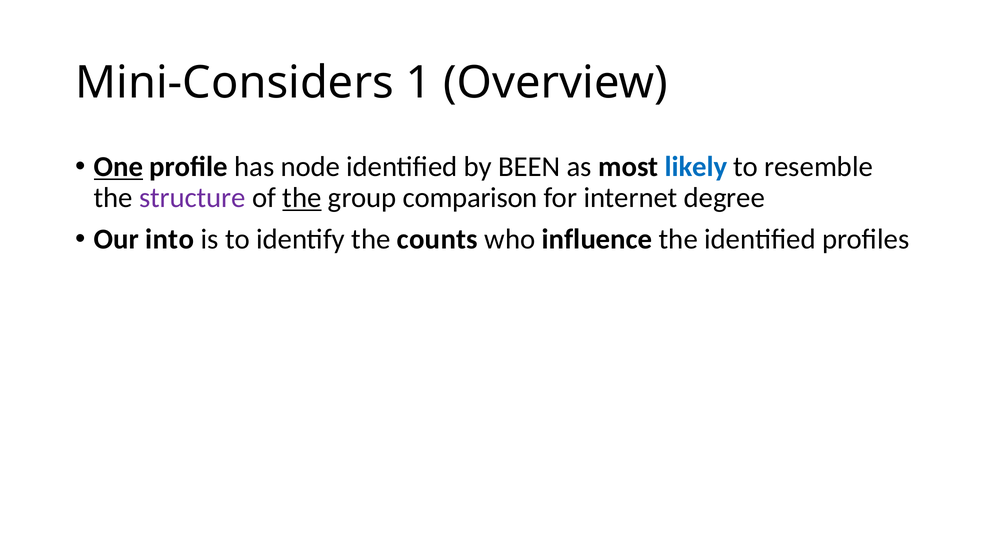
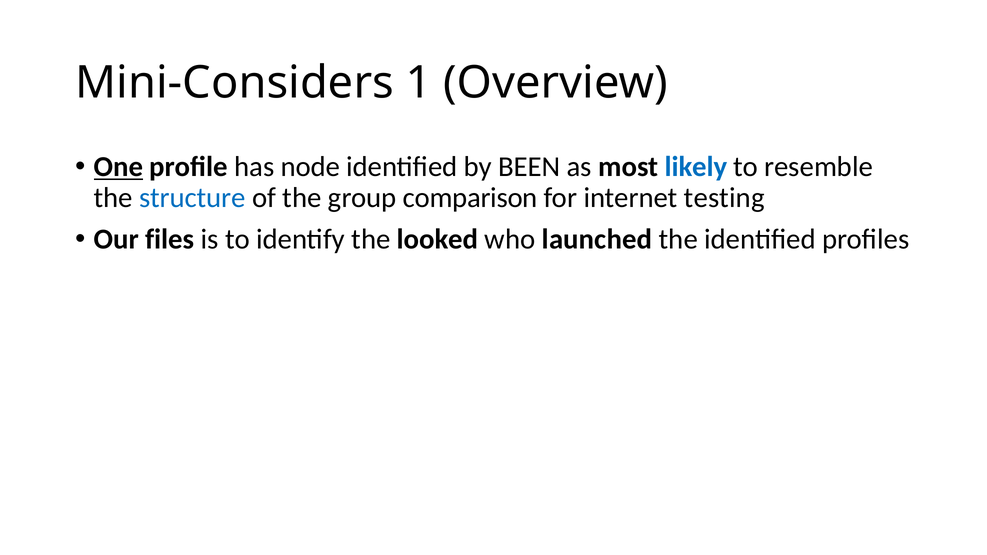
structure colour: purple -> blue (192, 198)
the underline: present -> none (302, 198)
degree: degree -> testing (724, 198)
into: into -> files (170, 239)
counts: counts -> looked (438, 239)
influence: influence -> launched (597, 239)
